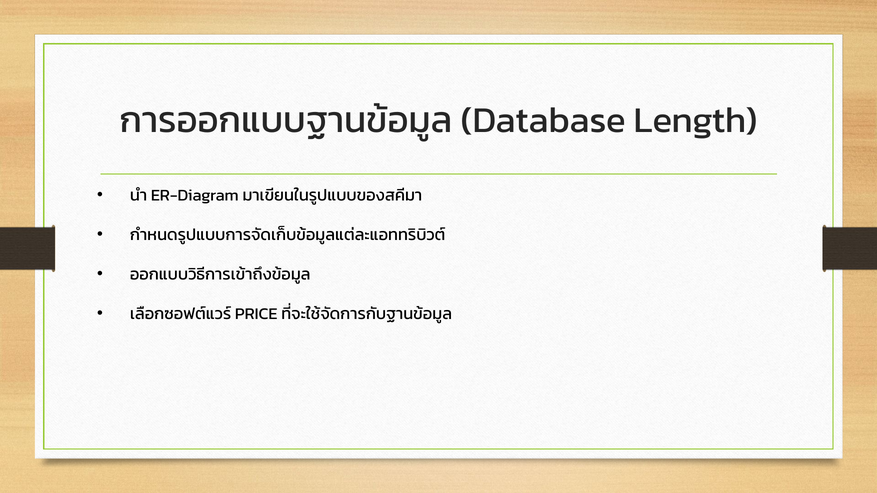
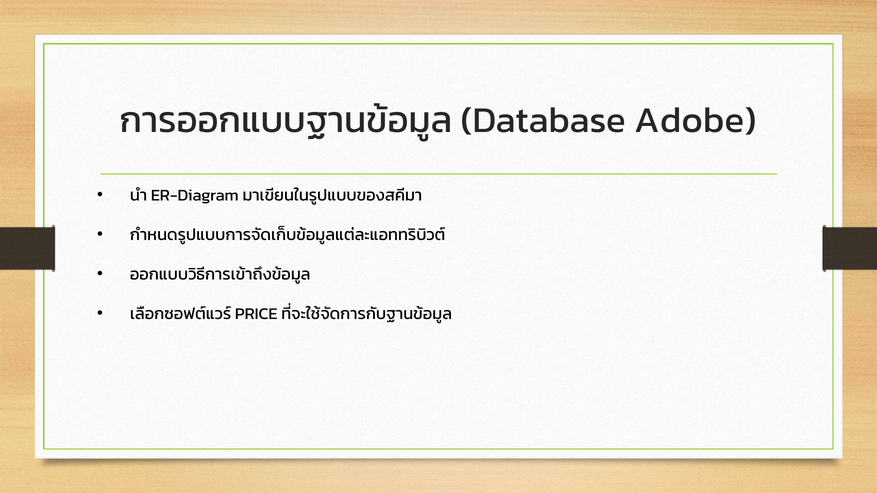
Length: Length -> Adobe (695, 120)
